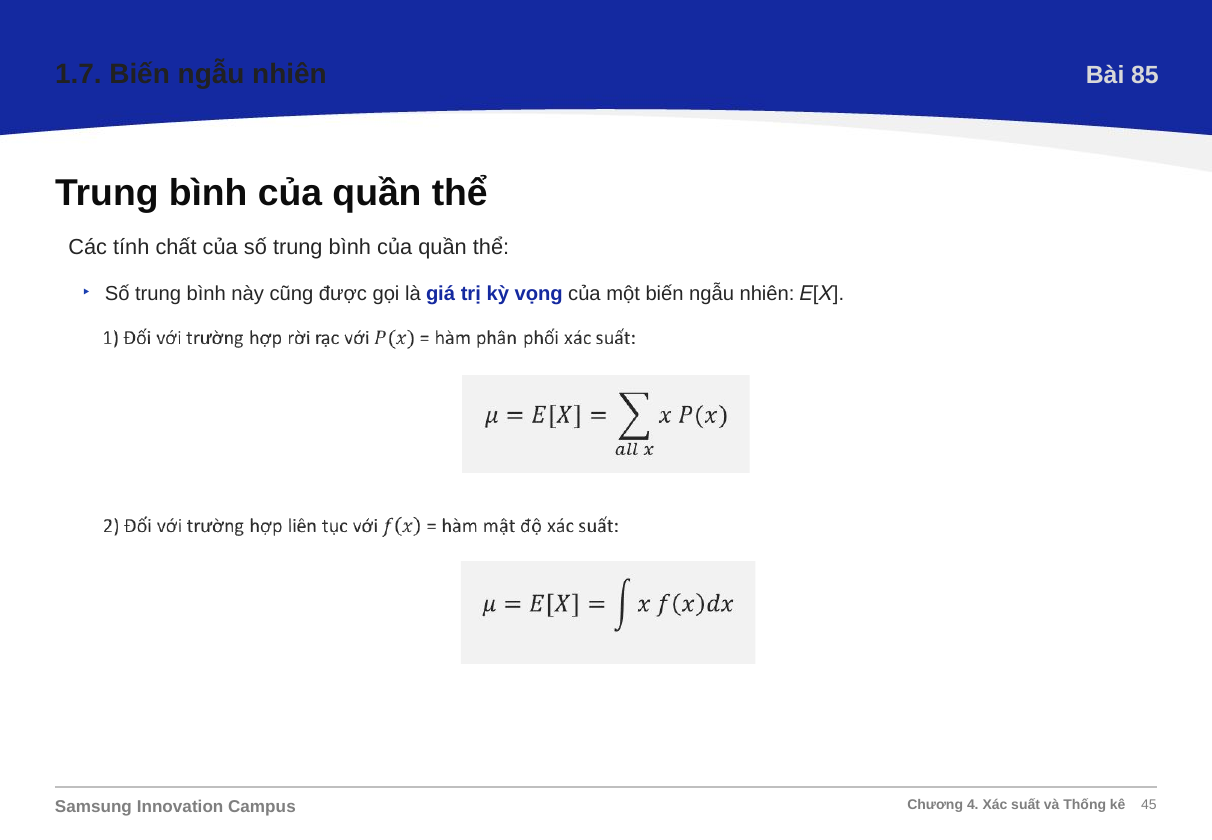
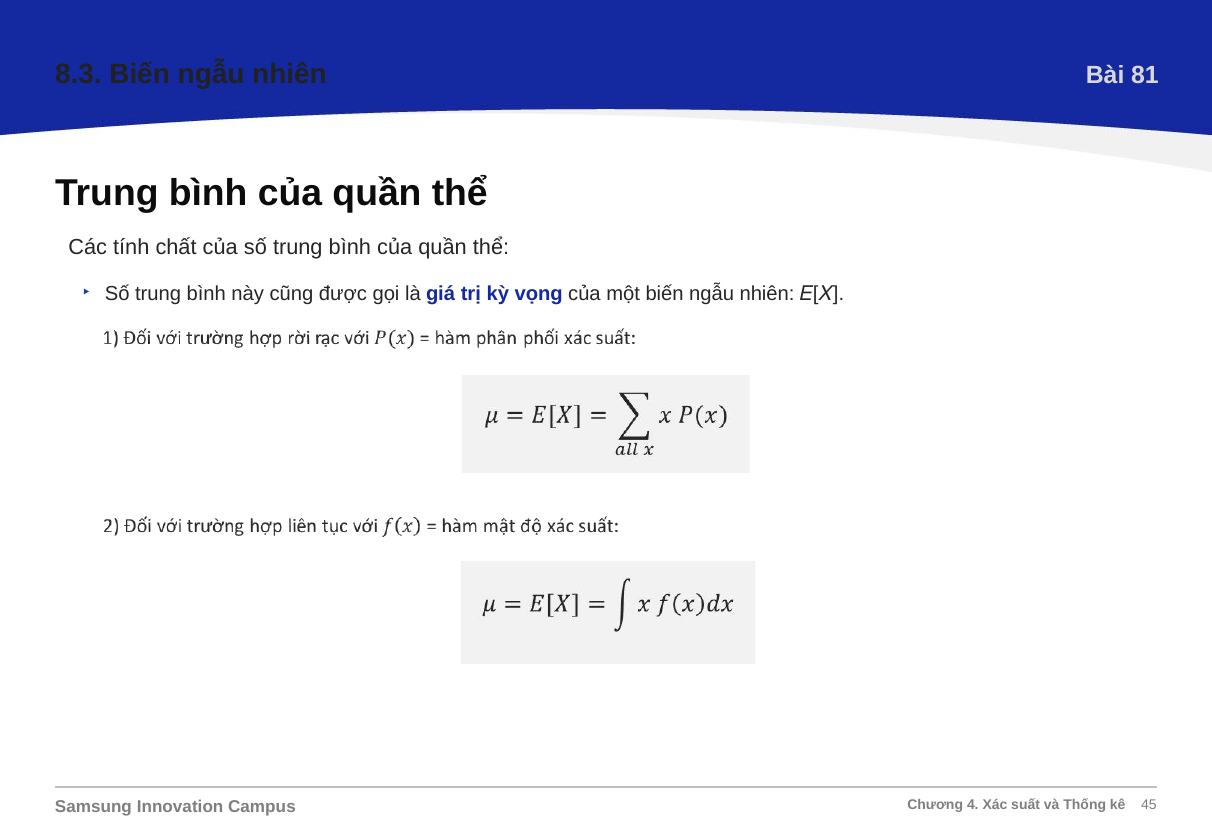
1.7: 1.7 -> 8.3 (78, 74)
85: 85 -> 81 (1145, 75)
